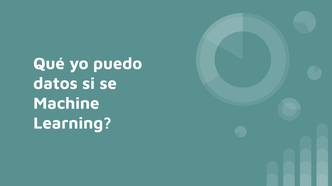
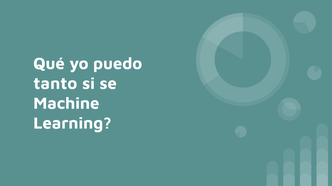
datos: datos -> tanto (55, 84)
